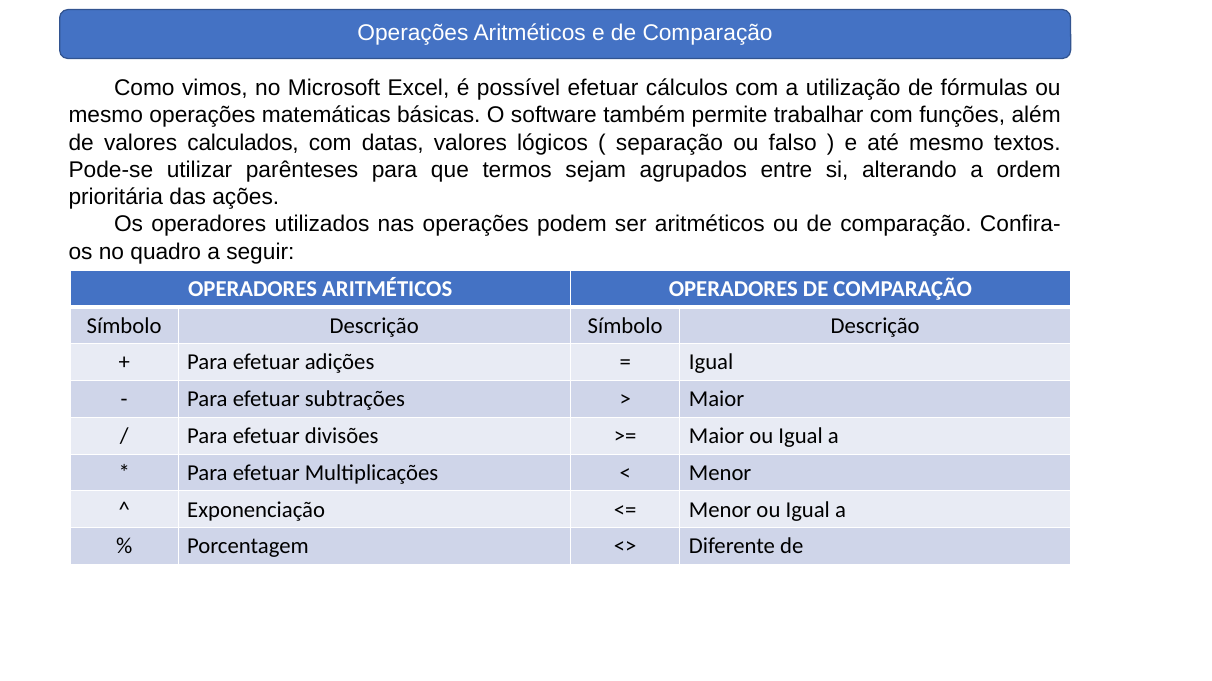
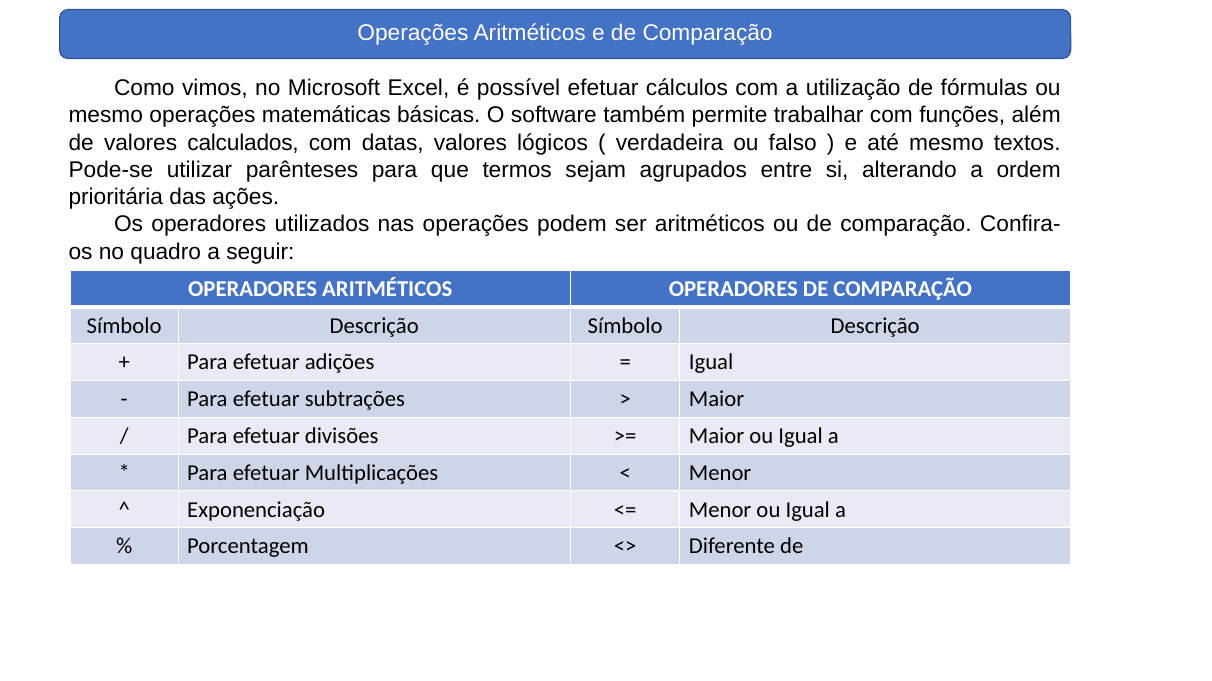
separação: separação -> verdadeira (669, 143)
